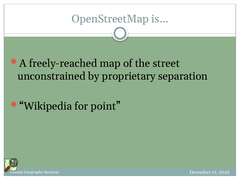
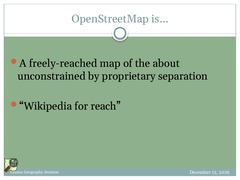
street: street -> about (166, 63)
point: point -> reach (106, 106)
